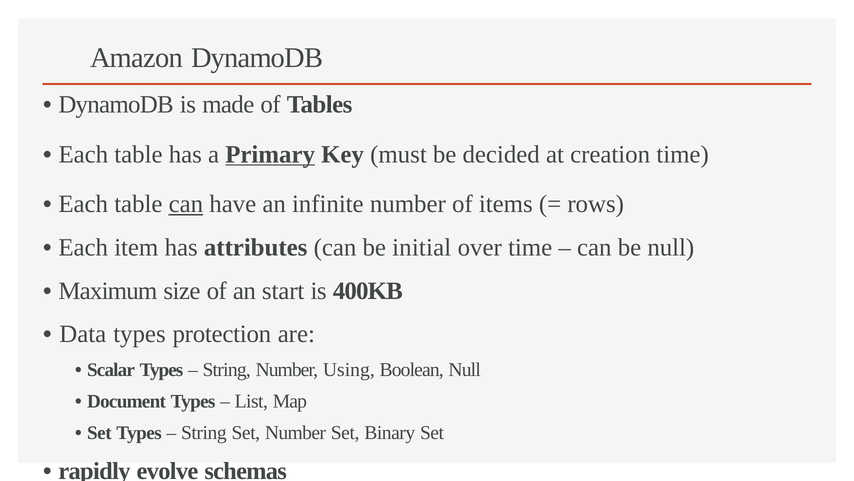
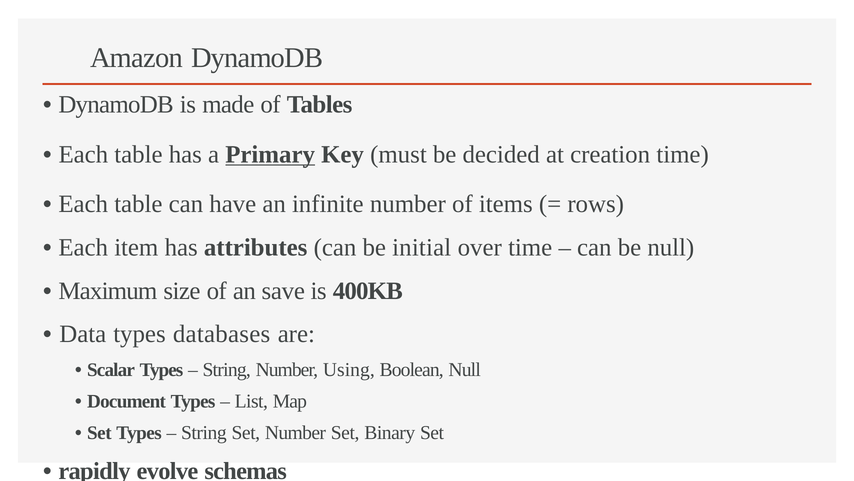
can underline: present -> none (186, 204)
start: start -> save (283, 291)
protection: protection -> databases (222, 334)
